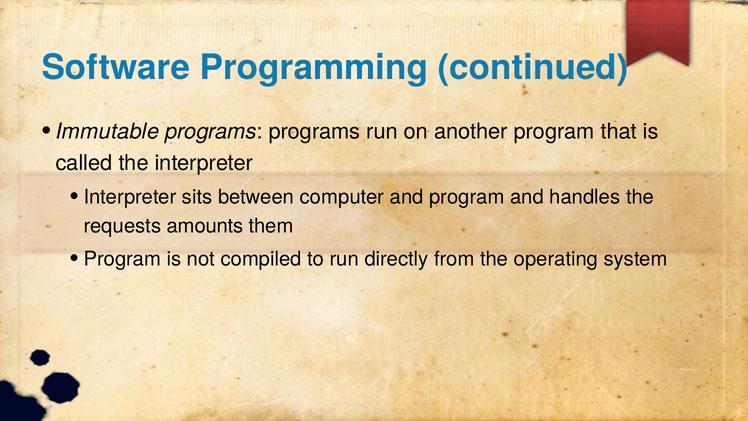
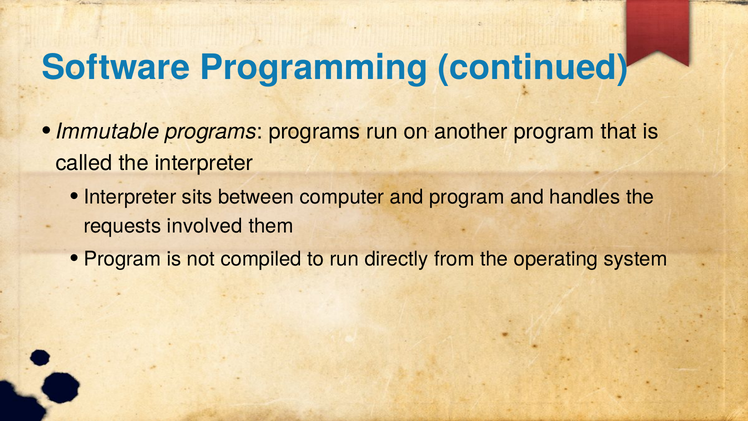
amounts: amounts -> involved (205, 226)
